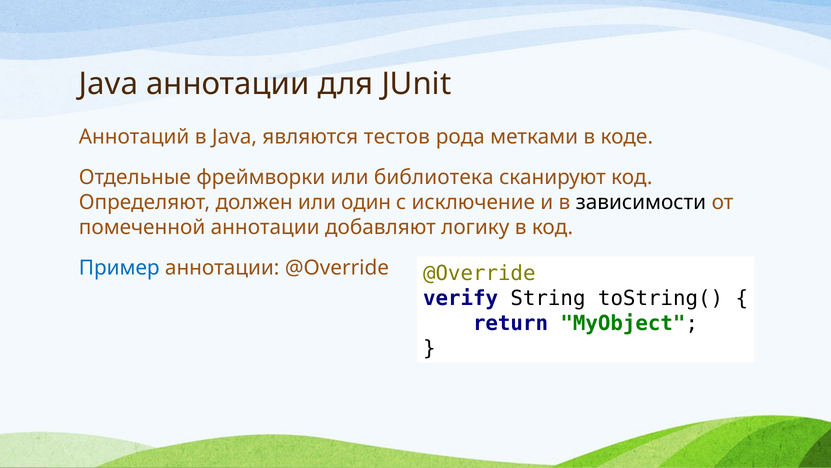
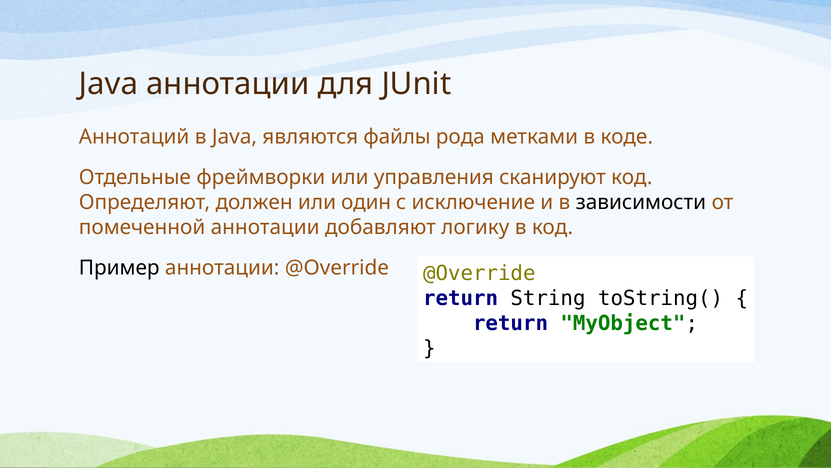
тестов: тестов -> файлы (397, 136)
библиотека: библиотека -> управления (434, 177)
Пример colour: blue -> black (119, 267)
verify: verify -> return (461, 298)
